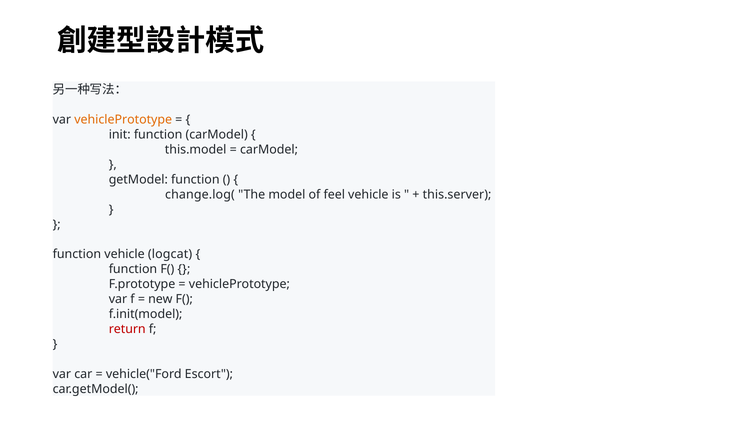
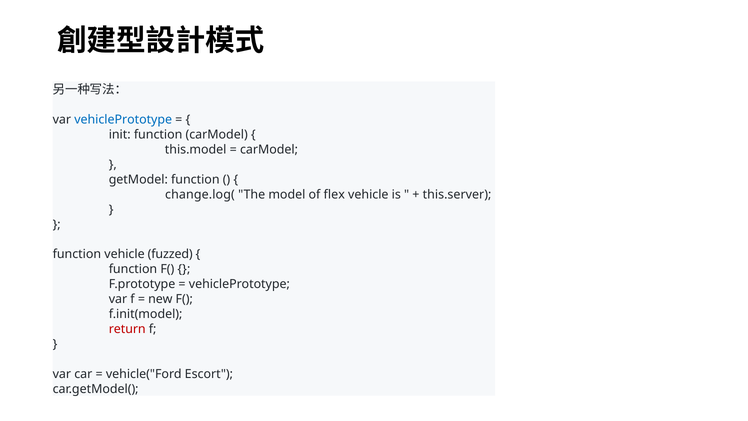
vehiclePrototype colour: orange -> blue (123, 120)
feel: feel -> flex (334, 194)
logcat: logcat -> fuzzed (170, 254)
